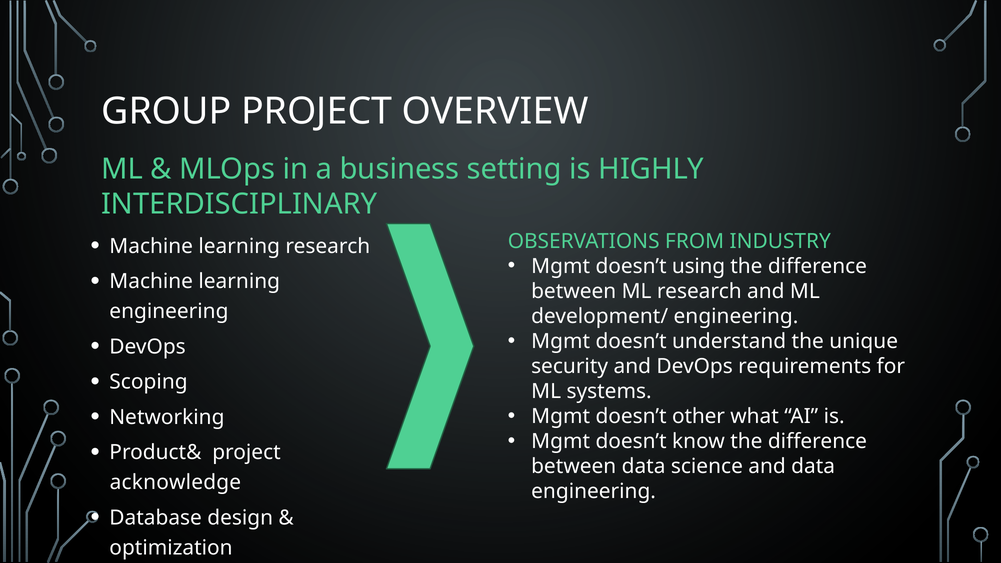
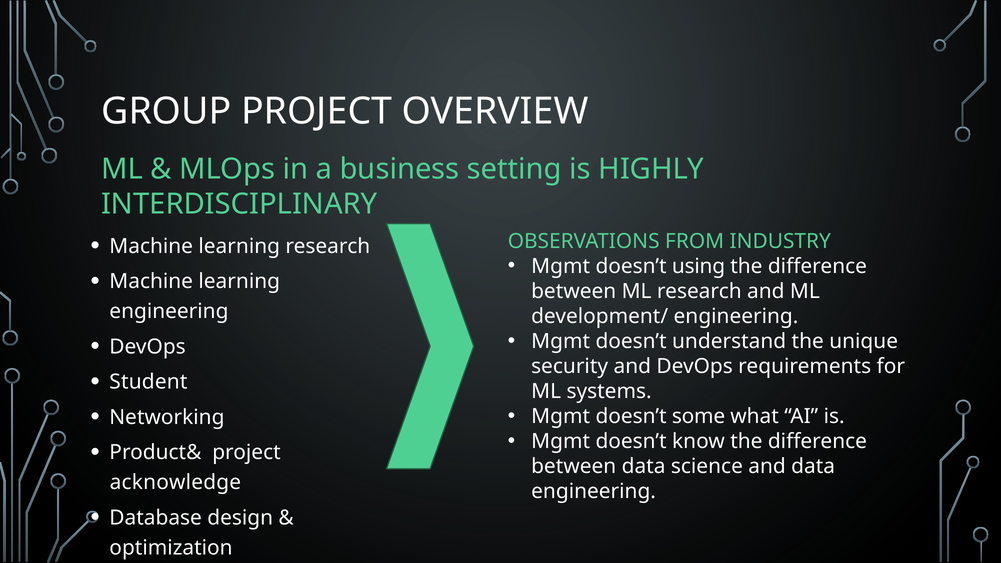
Scoping: Scoping -> Student (148, 382)
other: other -> some (699, 417)
